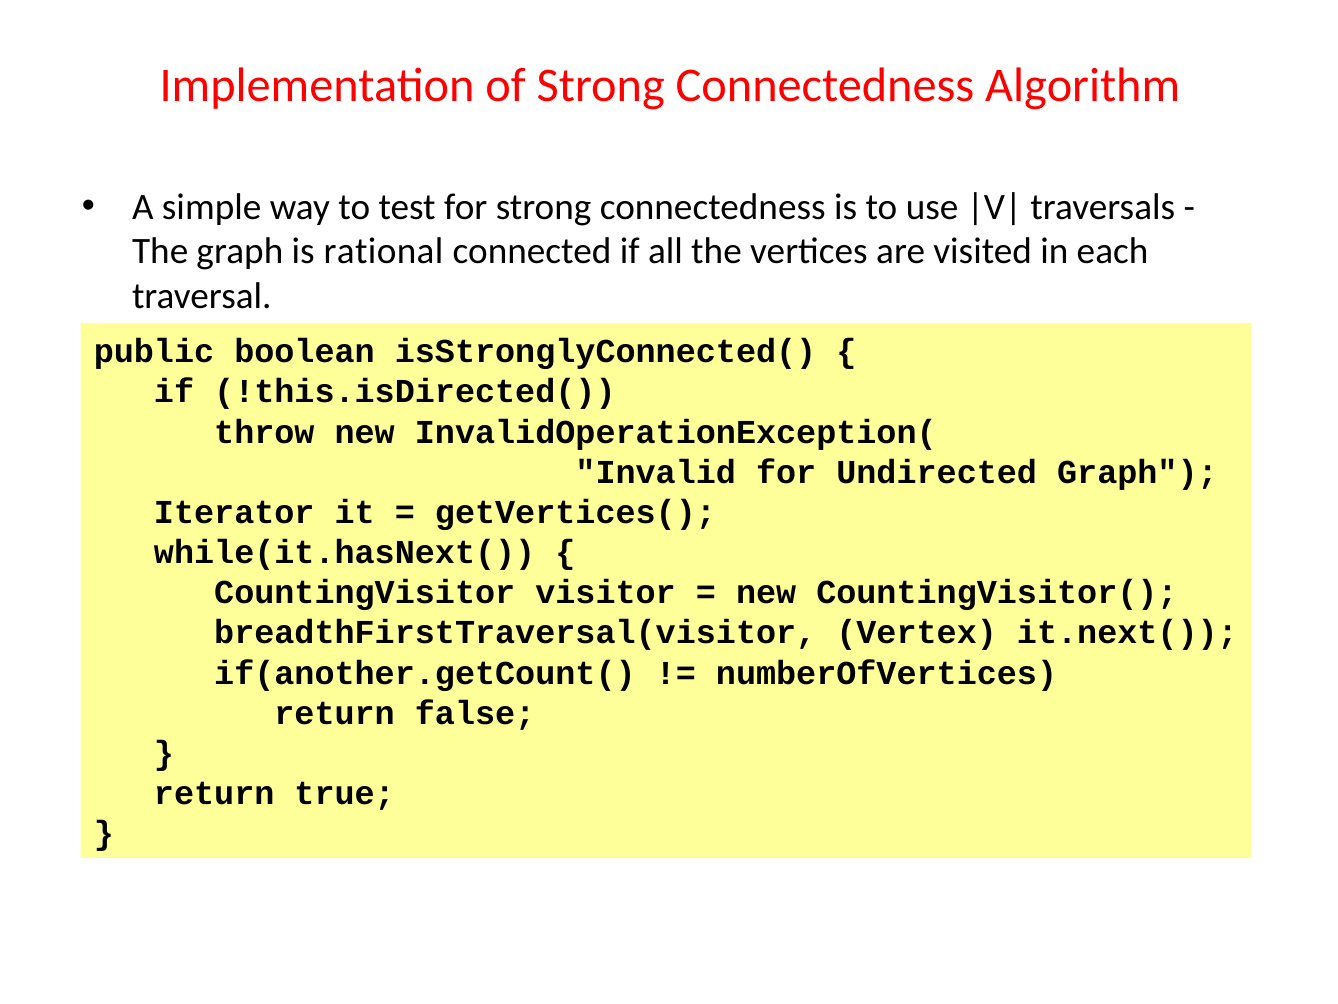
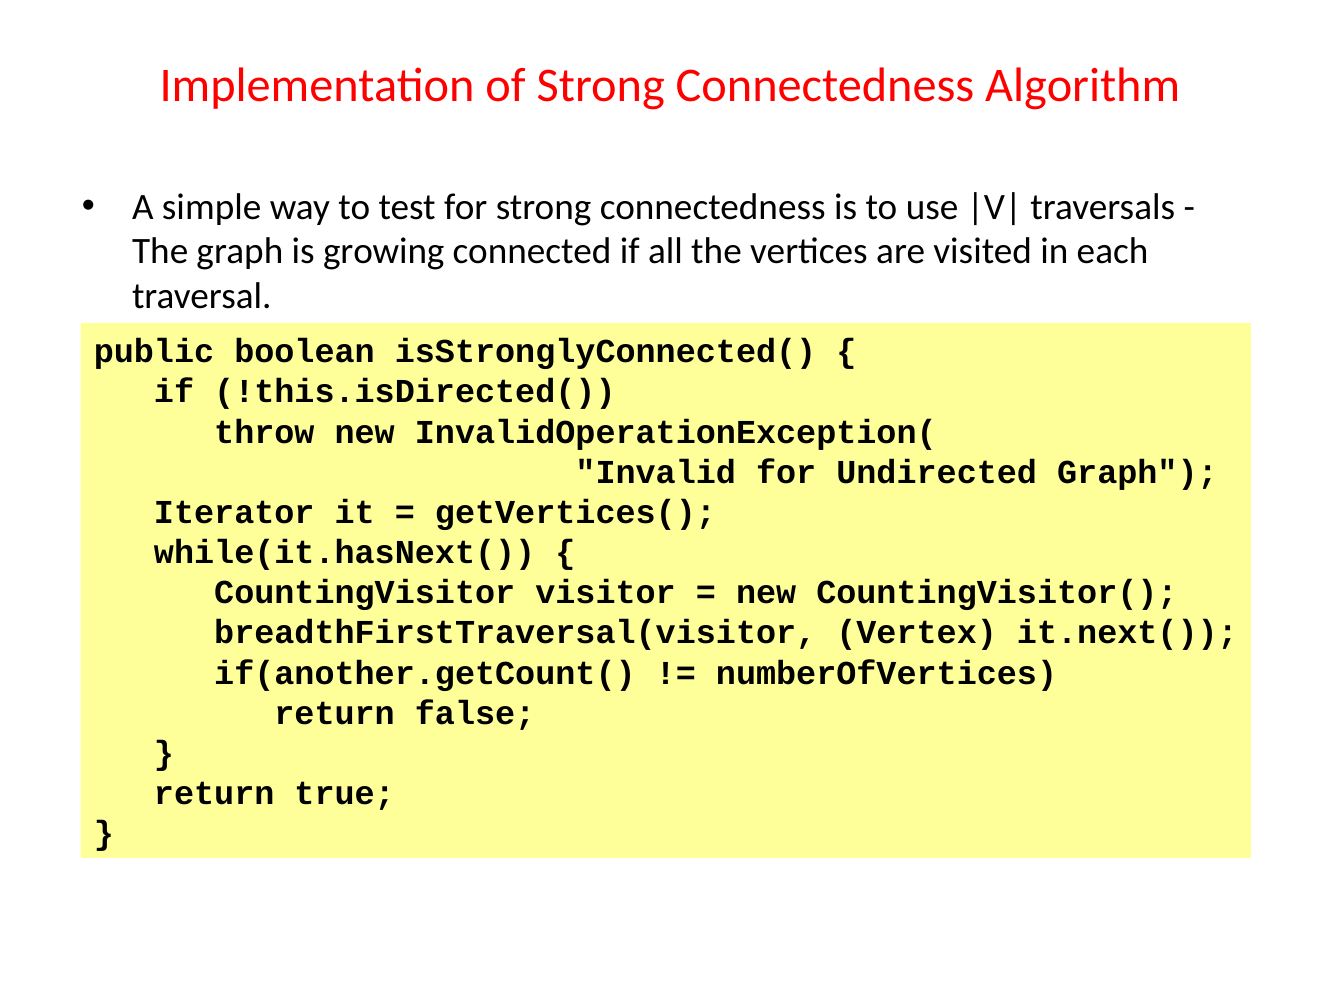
rational: rational -> growing (384, 251)
